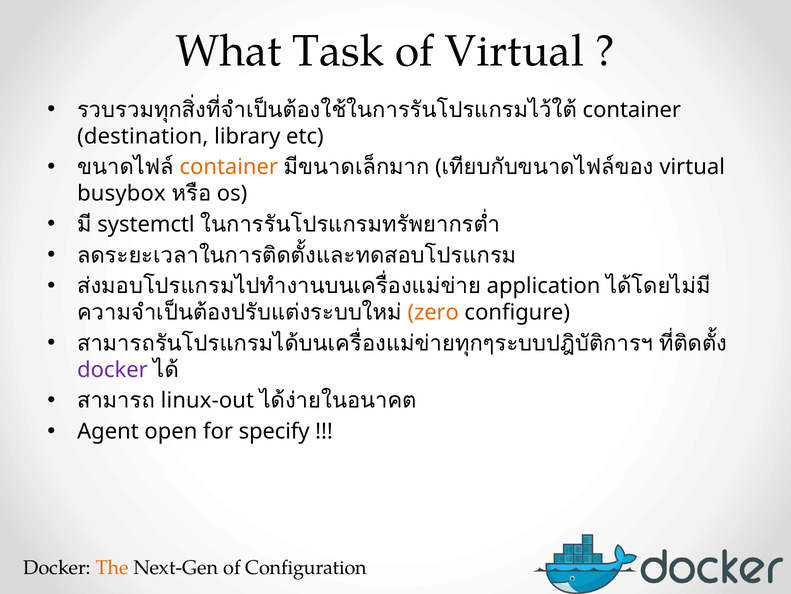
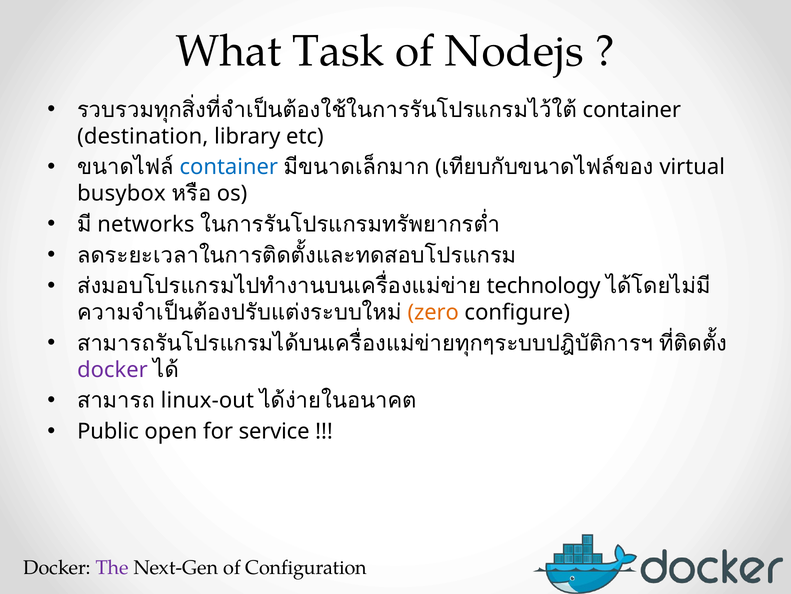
of Virtual: Virtual -> Nodejs (514, 51)
container colour: orange -> blue (229, 167)
systemctl: systemctl -> networks (146, 224)
application: application -> technology (544, 286)
Agent: Agent -> Public (108, 431)
specify: specify -> service (274, 431)
The colour: orange -> purple (112, 567)
